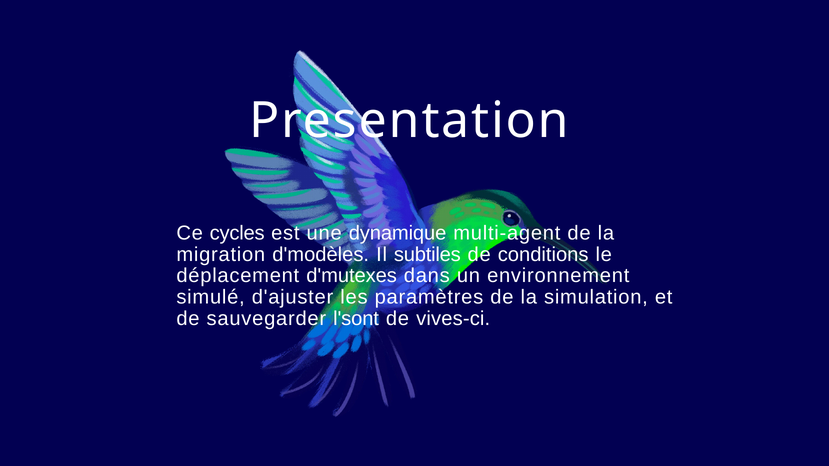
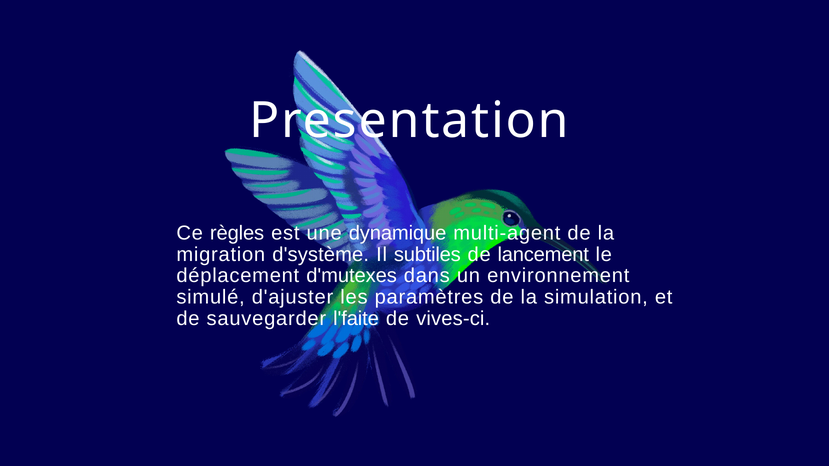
cycles: cycles -> règles (237, 233)
d'modèles: d'modèles -> d'système (321, 255)
conditions: conditions -> lancement (543, 255)
l'sont: l'sont -> l'faite (356, 319)
